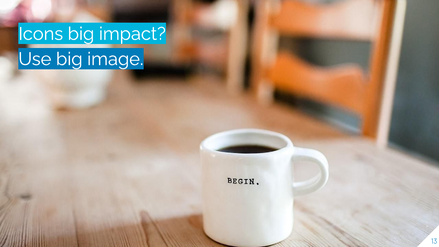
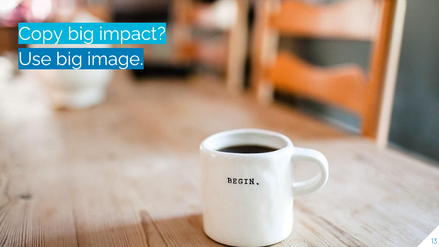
Icons: Icons -> Copy (41, 34)
